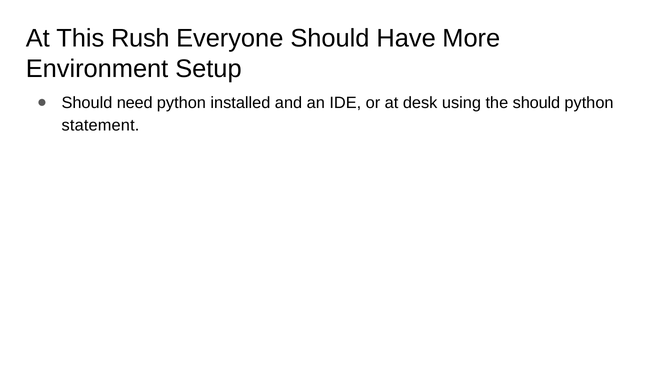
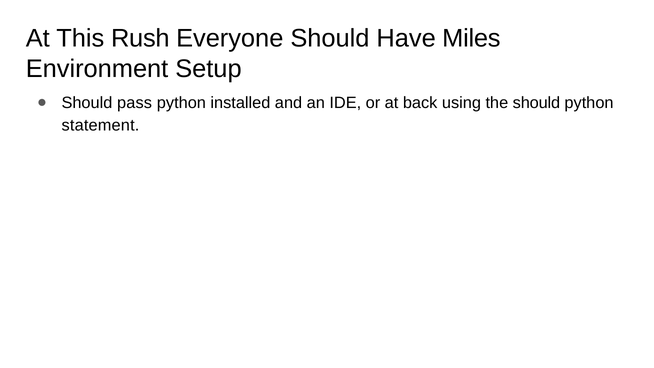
More: More -> Miles (471, 38)
need: need -> pass (135, 103)
desk: desk -> back (420, 103)
